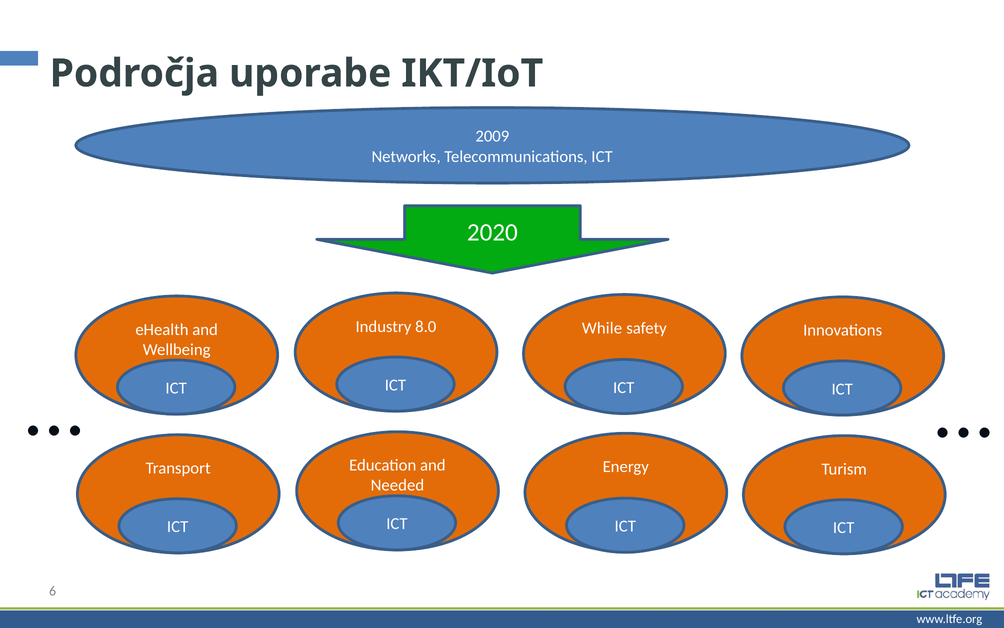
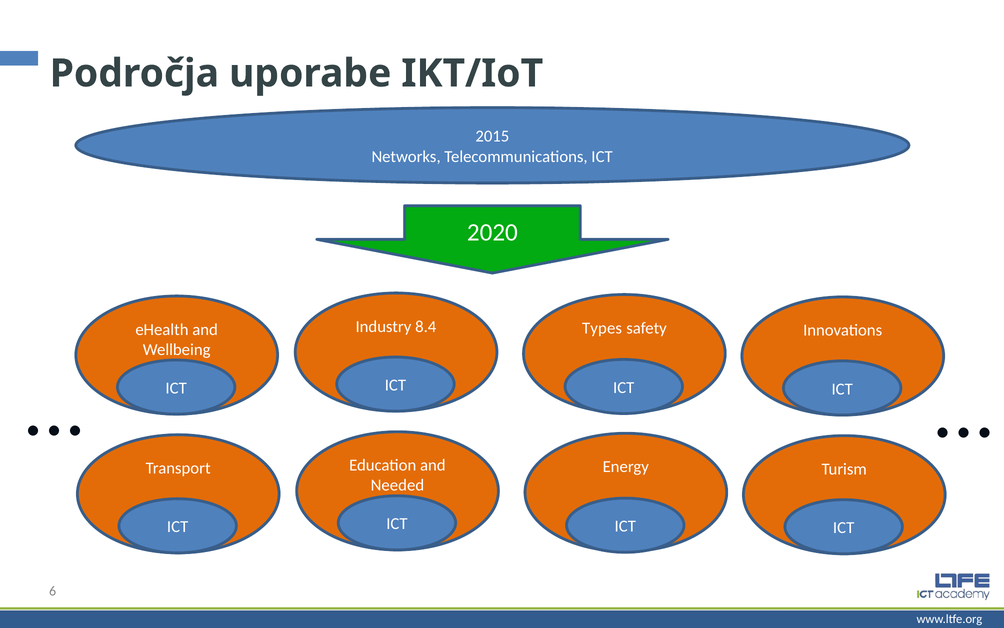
2009: 2009 -> 2015 (492, 136)
8.0: 8.0 -> 8.4 (426, 326)
While: While -> Types (602, 328)
